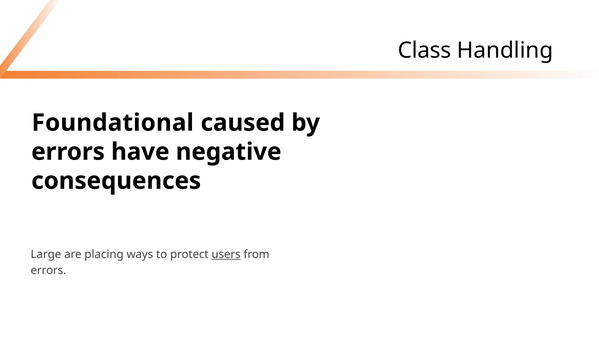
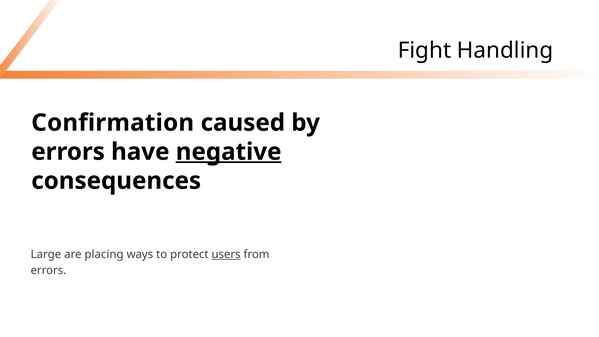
Class: Class -> Fight (424, 50)
Foundational: Foundational -> Confirmation (113, 123)
negative underline: none -> present (229, 152)
